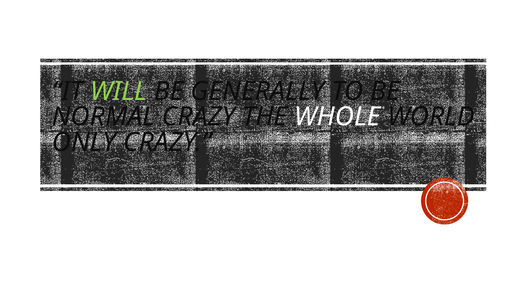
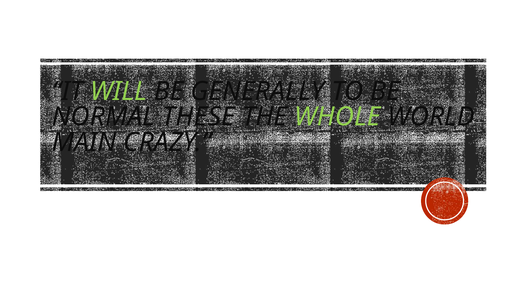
NORMAL CRAZY: CRAZY -> THESE (198, 117)
WHOLE colour: white -> light green (337, 117)
ONLY: ONLY -> MAIN (84, 142)
